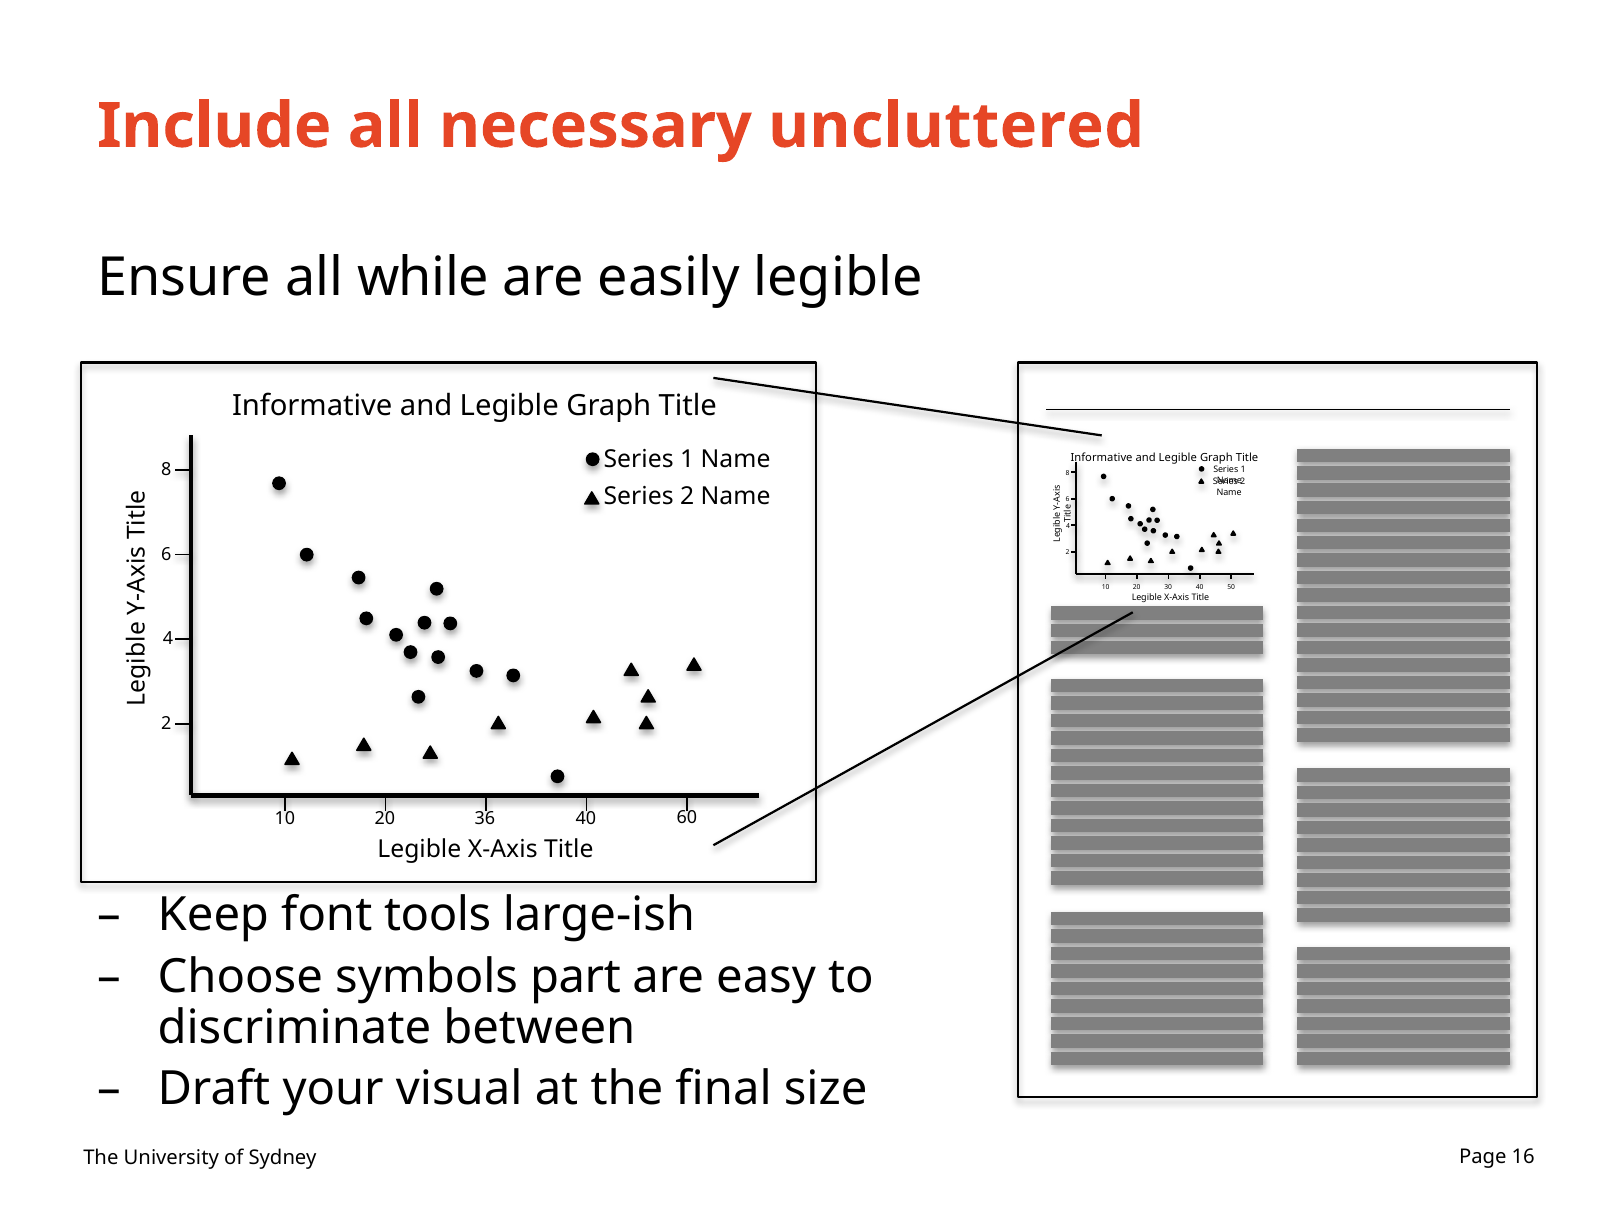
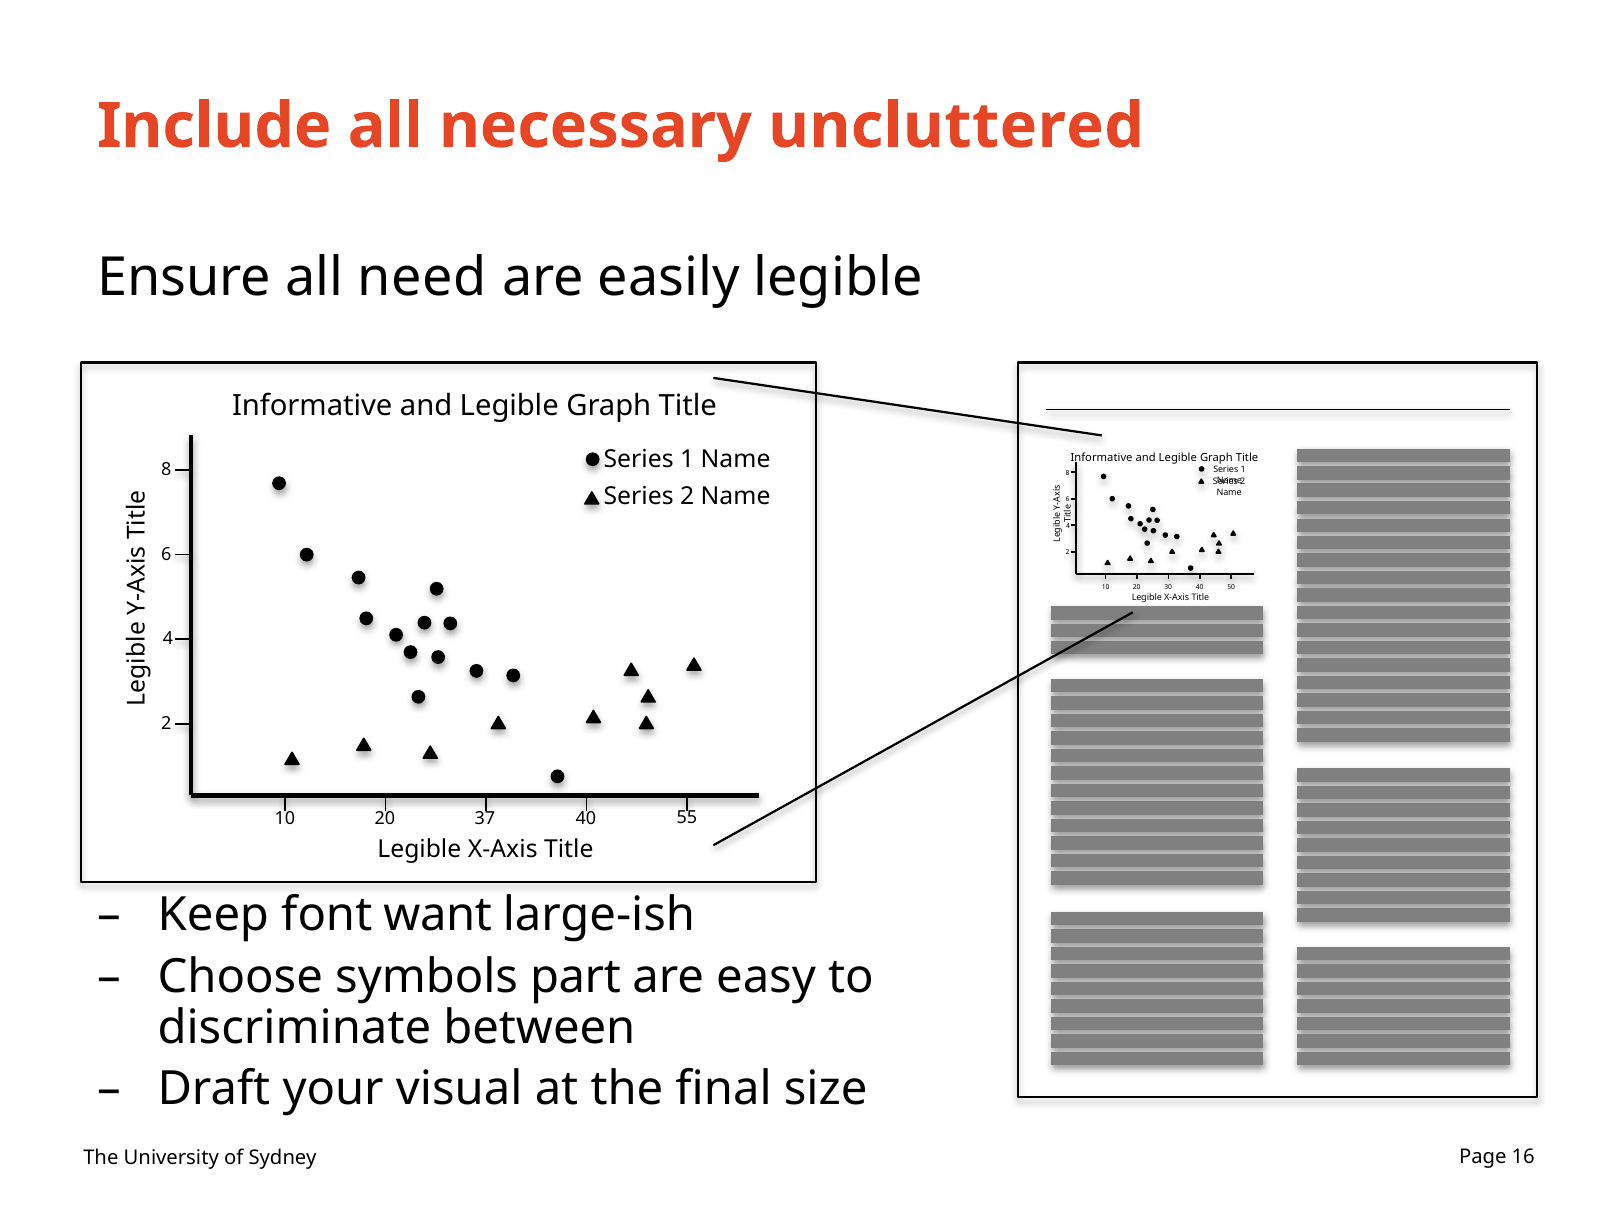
while: while -> need (422, 277)
36: 36 -> 37 (485, 819)
60: 60 -> 55 (687, 818)
tools: tools -> want (438, 915)
